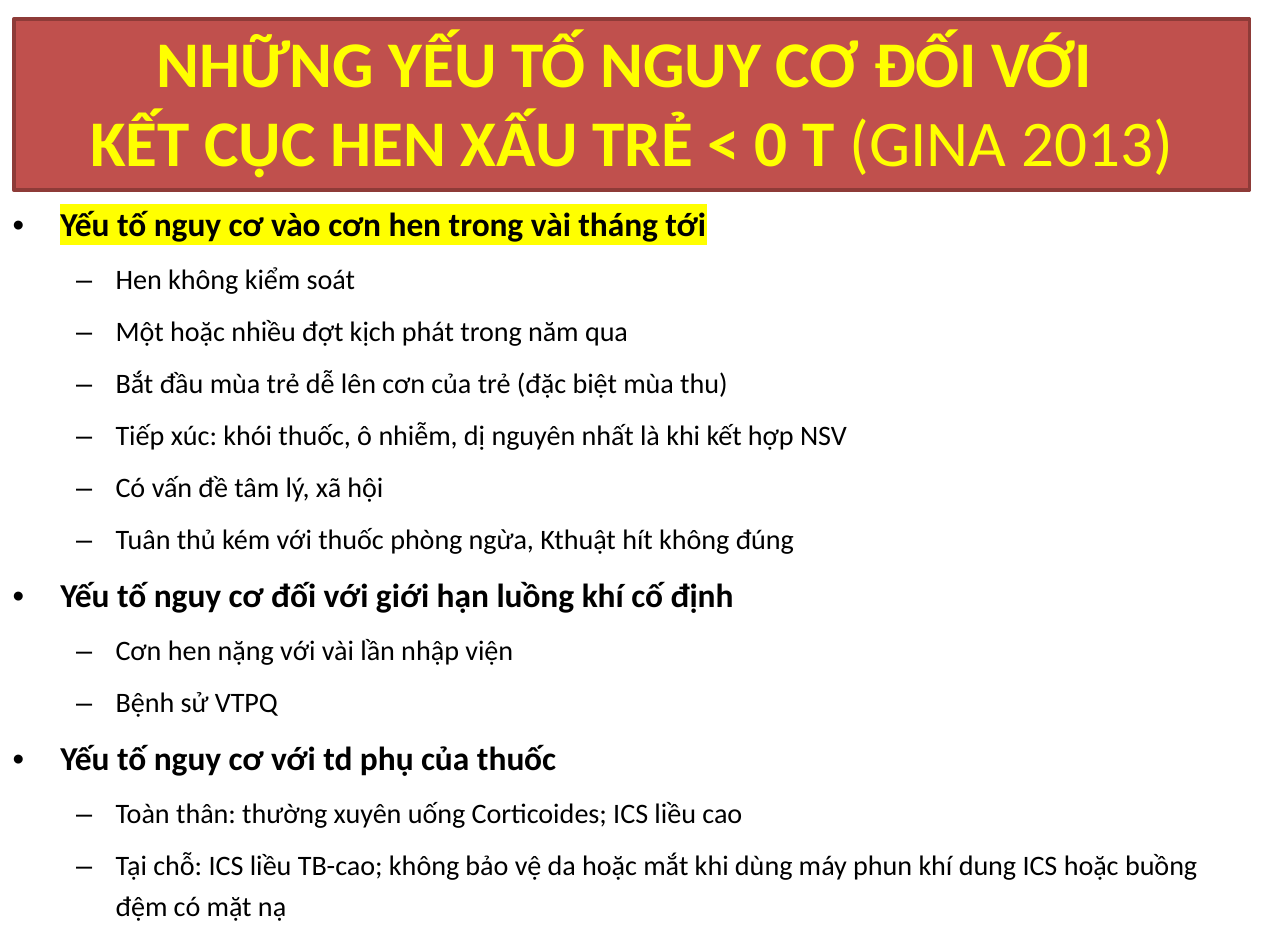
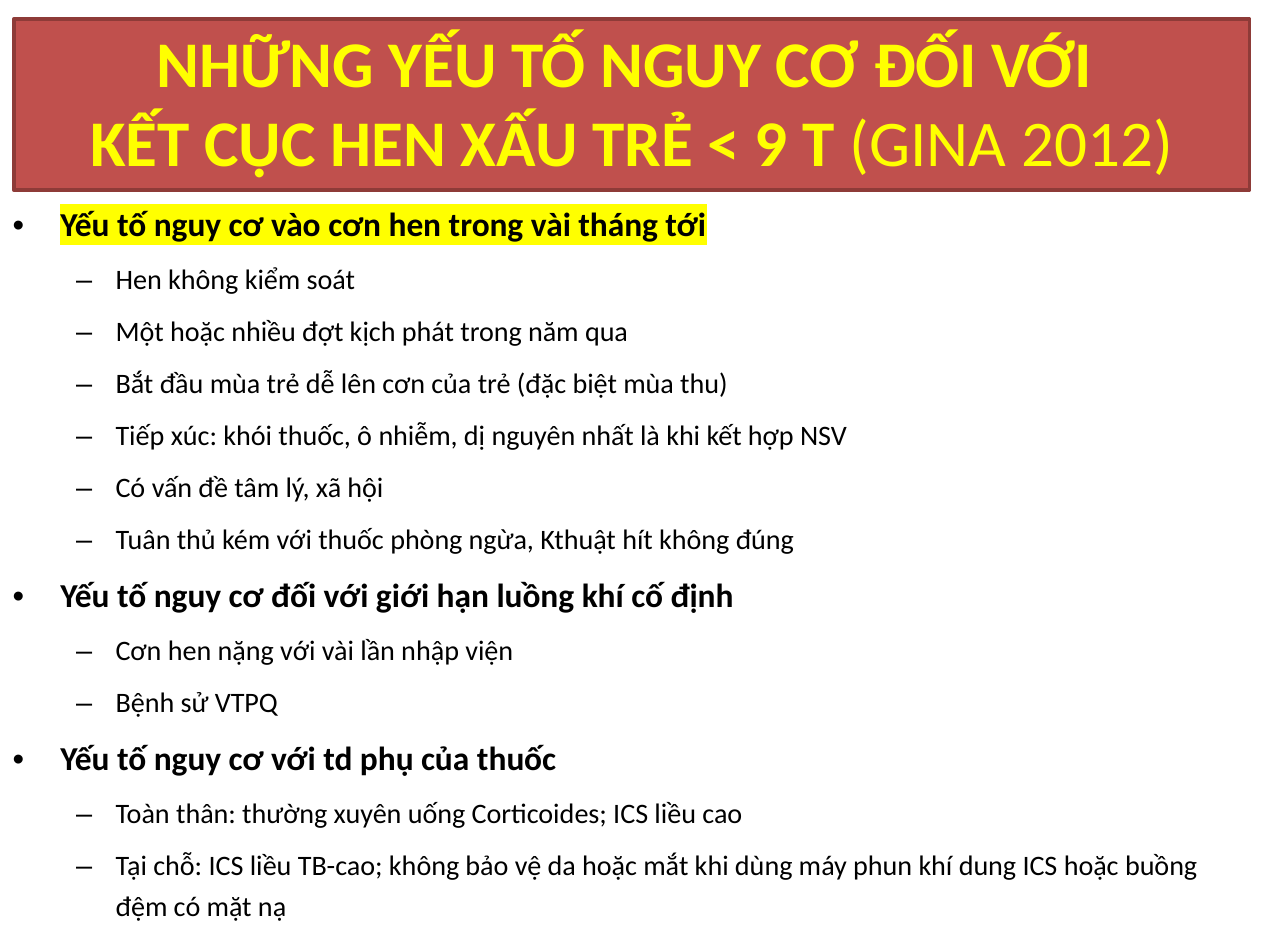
0: 0 -> 9 (771, 145)
2013: 2013 -> 2012 (1097, 145)
